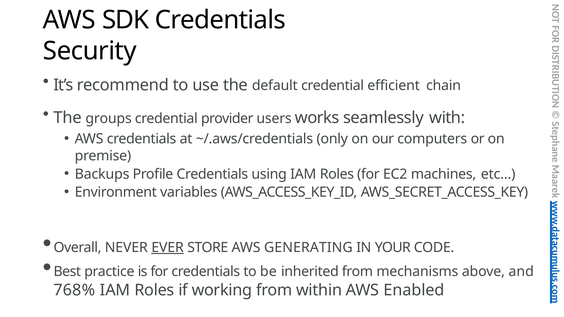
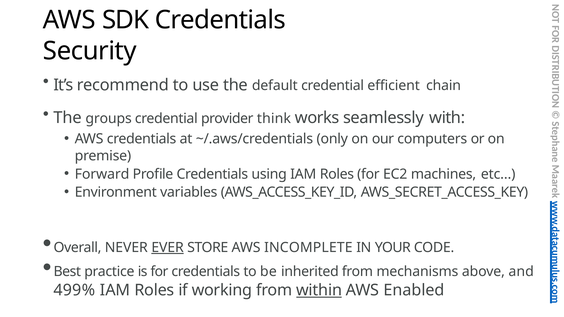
users: users -> think (274, 119)
Backups: Backups -> Forward (102, 174)
GENERATING: GENERATING -> INCOMPLETE (308, 248)
768%: 768% -> 499% (74, 290)
within underline: none -> present (319, 290)
